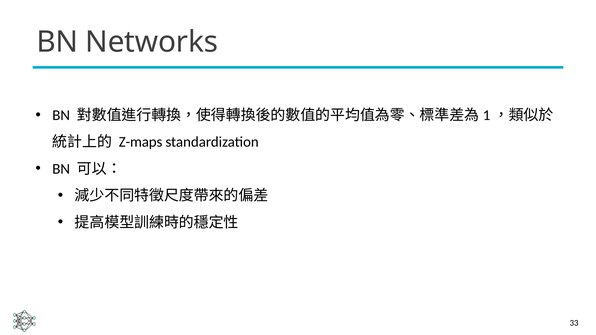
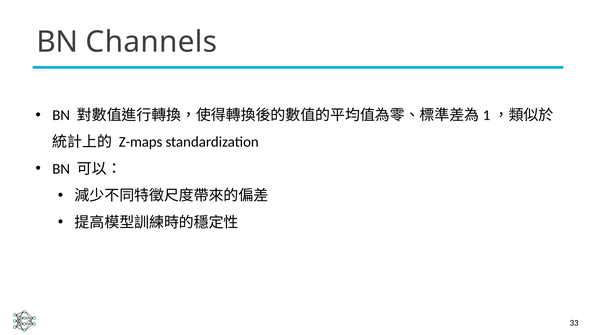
Networks: Networks -> Channels (151, 42)
